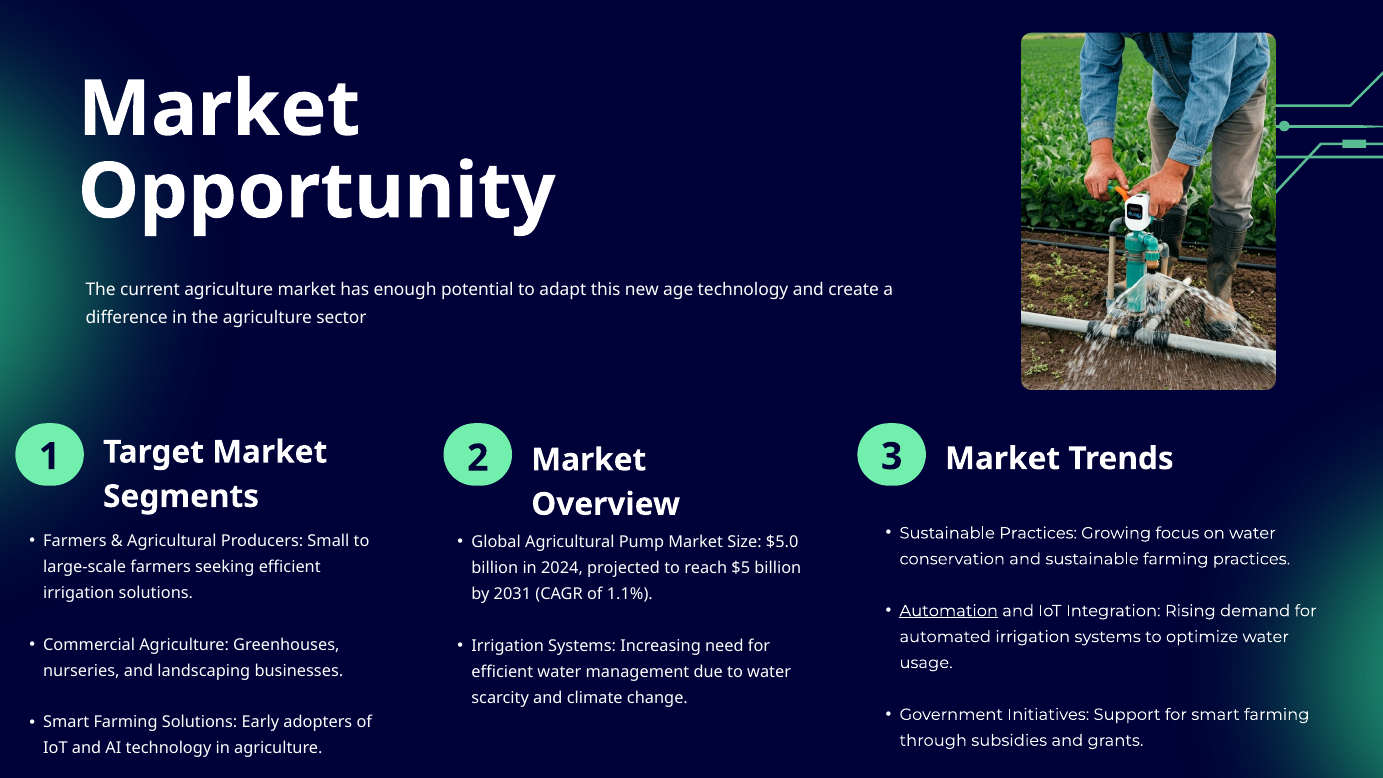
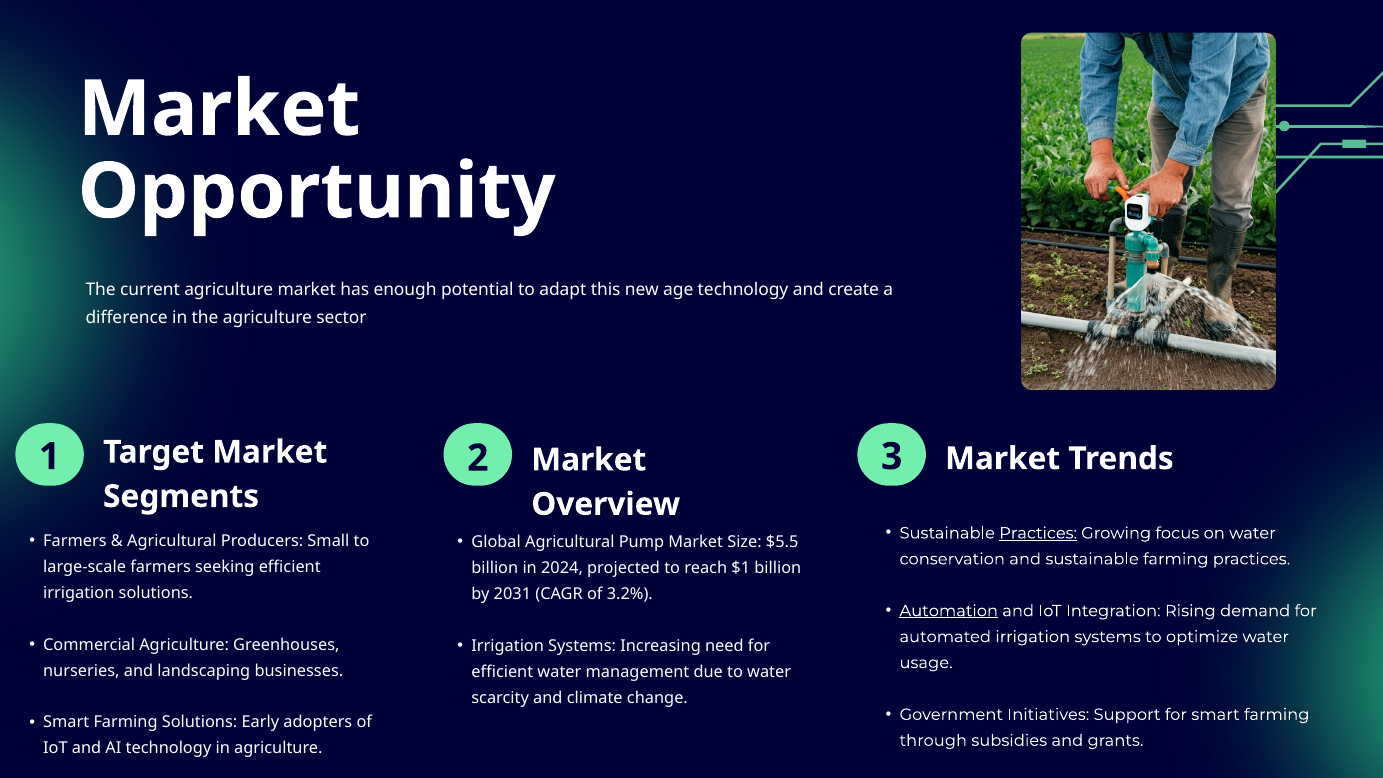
Practices underline: none -> present (1038, 533)
$5.0: $5.0 -> $5.5 (782, 542)
$5: $5 -> $1 (741, 568)
1.1%: 1.1% -> 3.2% (630, 594)
